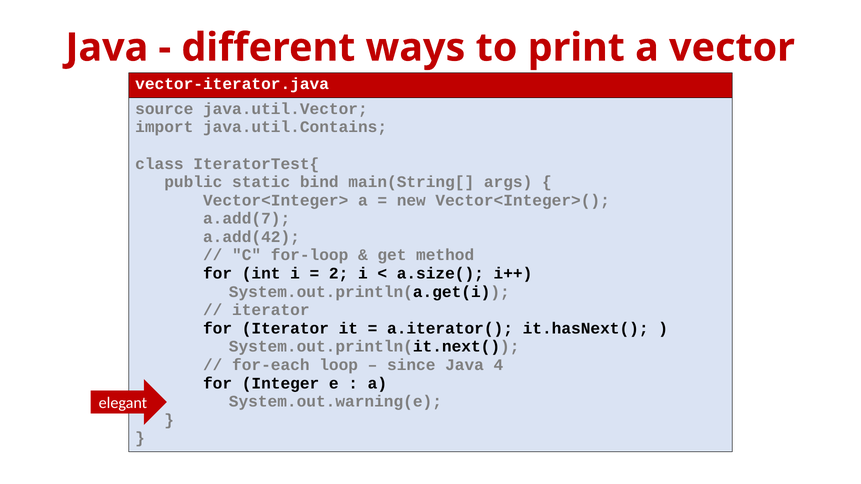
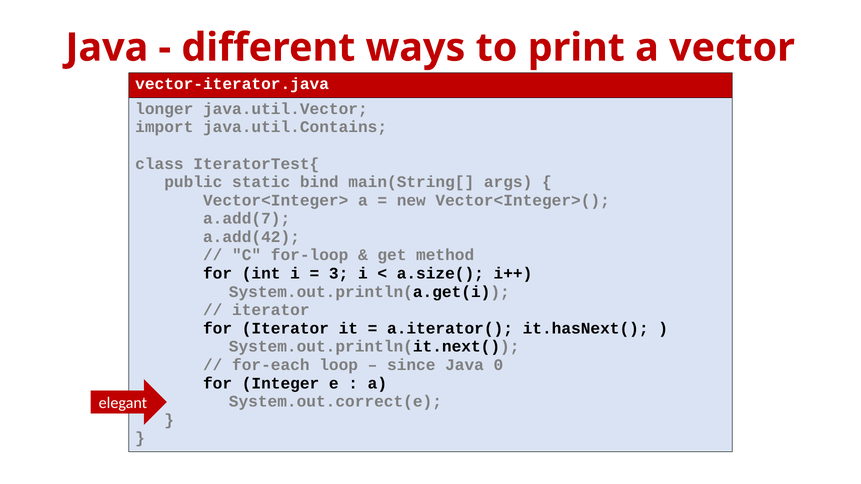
source: source -> longer (164, 109)
2: 2 -> 3 (339, 274)
4: 4 -> 0 (498, 365)
System.out.warning(e: System.out.warning(e -> System.out.correct(e (335, 402)
